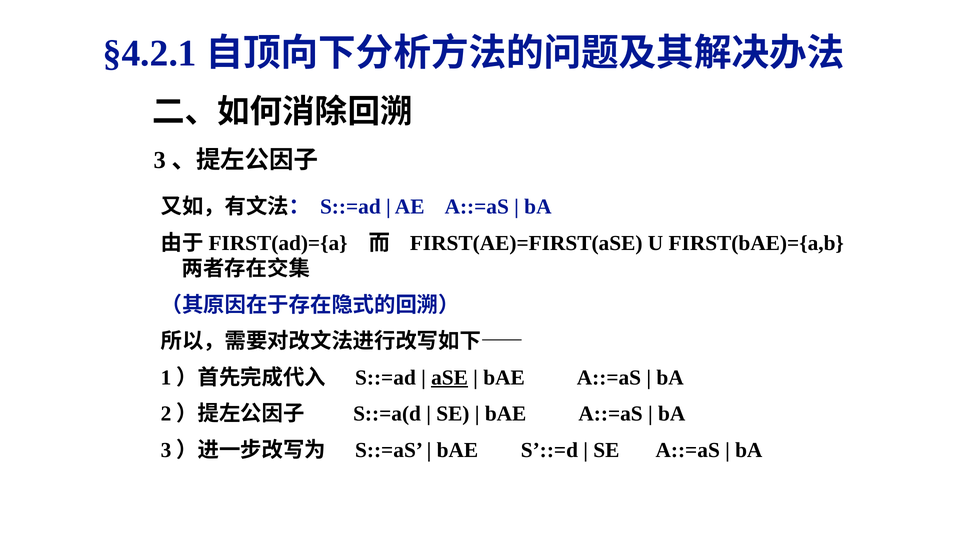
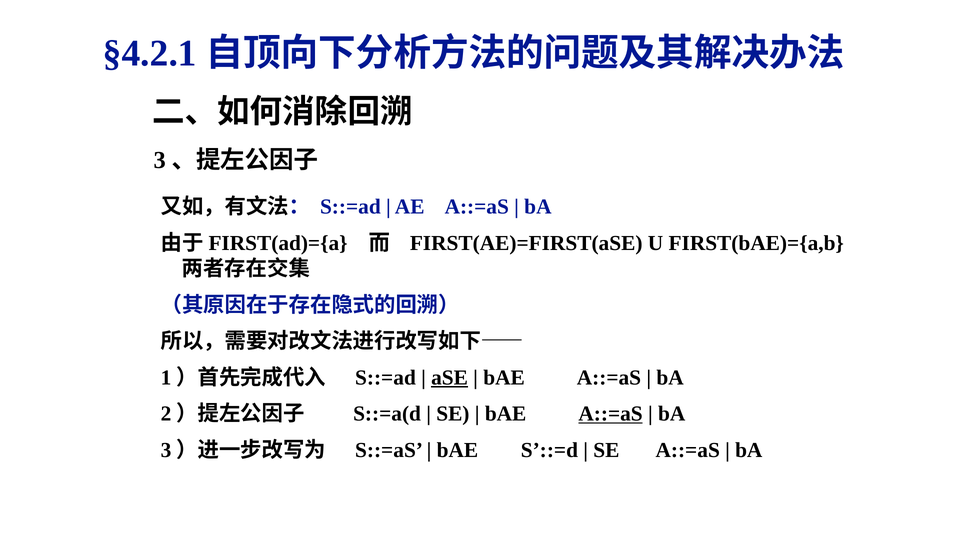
A::=aS underline: none -> present (611, 414)
